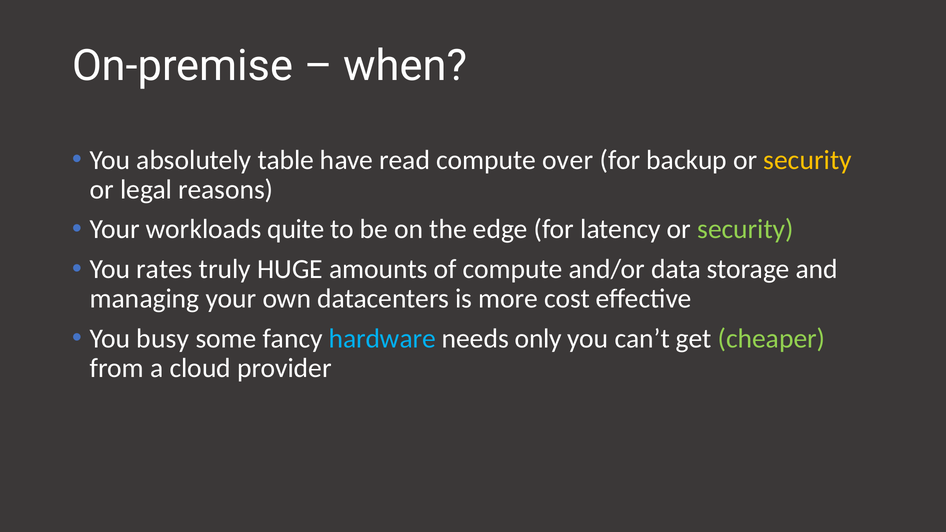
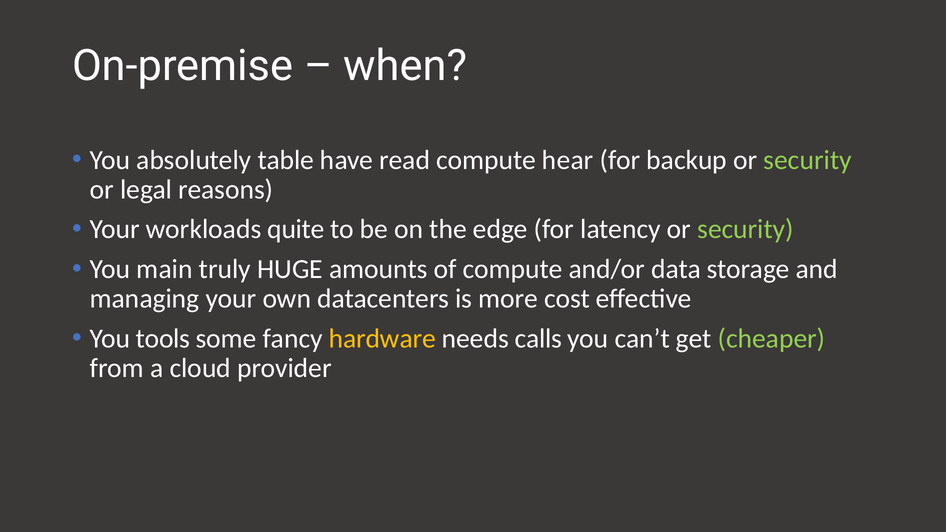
over: over -> hear (568, 160)
security colour: yellow -> light green (808, 160)
rates: rates -> main (165, 269)
busy: busy -> tools (163, 339)
hardware colour: light blue -> yellow (382, 339)
only: only -> calls (538, 339)
